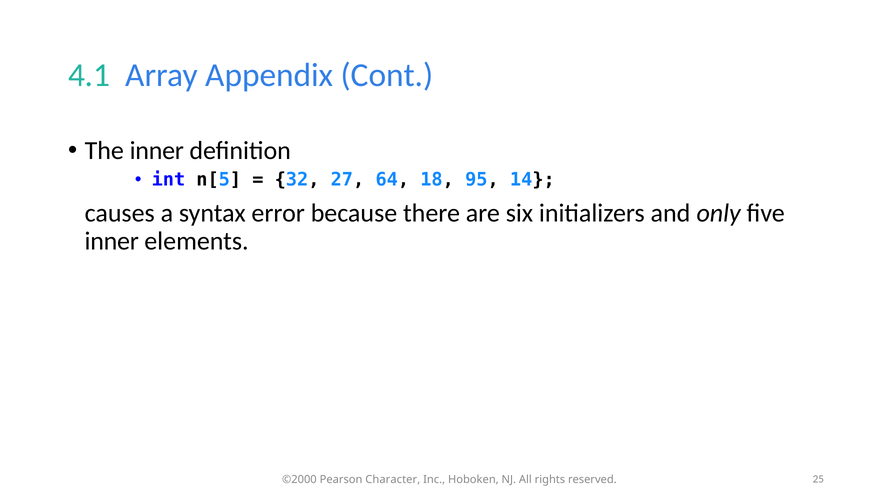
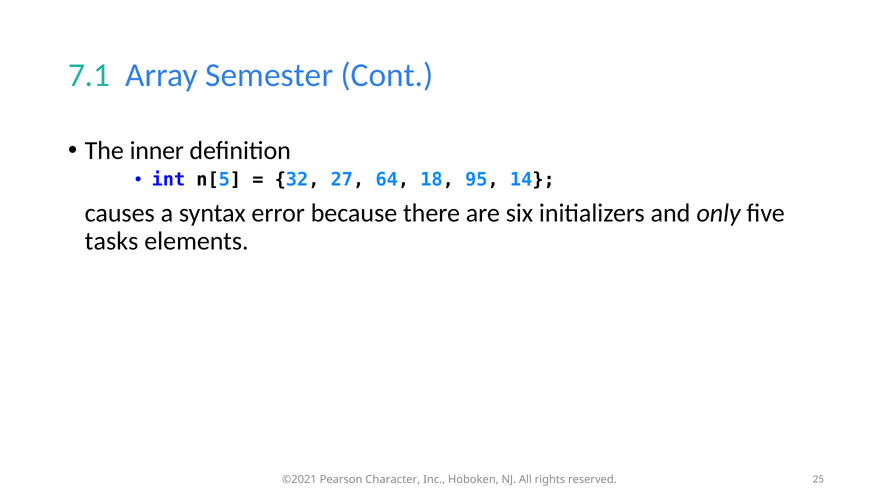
4.1: 4.1 -> 7.1 (89, 75)
Appendix: Appendix -> Semester (269, 75)
inner: inner -> tasks (112, 241)
©2000: ©2000 -> ©2021 (299, 479)
